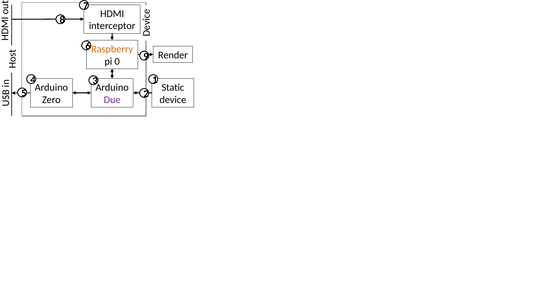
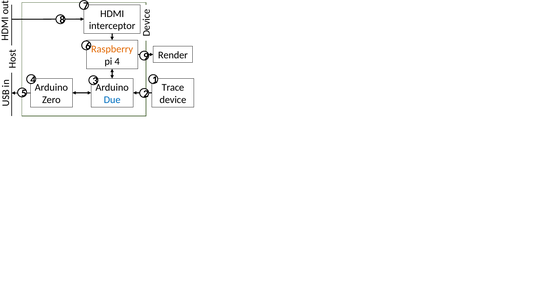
pi 0: 0 -> 4 (117, 61)
Static: Static -> Trace (173, 87)
Due colour: purple -> blue (112, 100)
